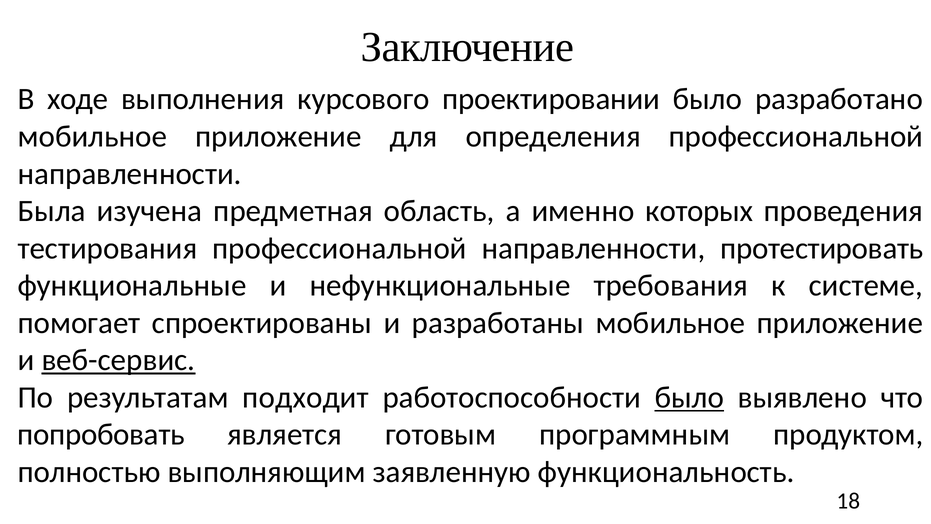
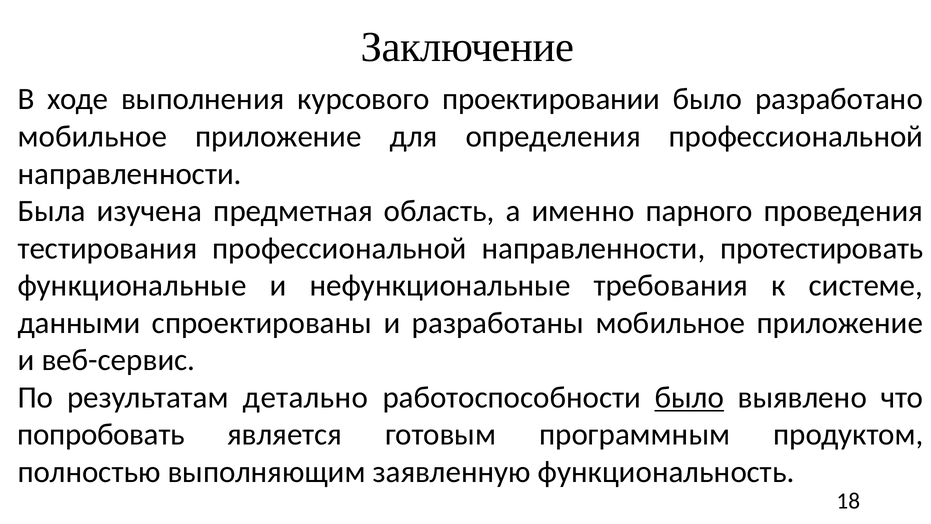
которых: которых -> парного (699, 211)
помогает: помогает -> данными (79, 323)
веб-сервис underline: present -> none (118, 360)
подходит: подходит -> детально (306, 397)
